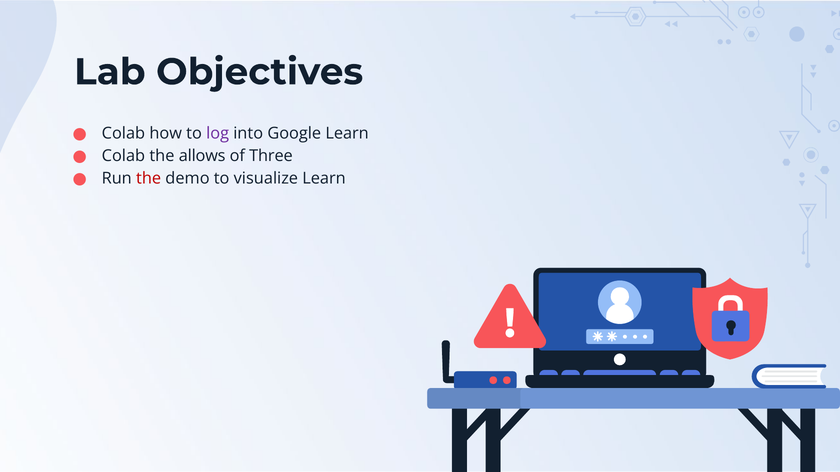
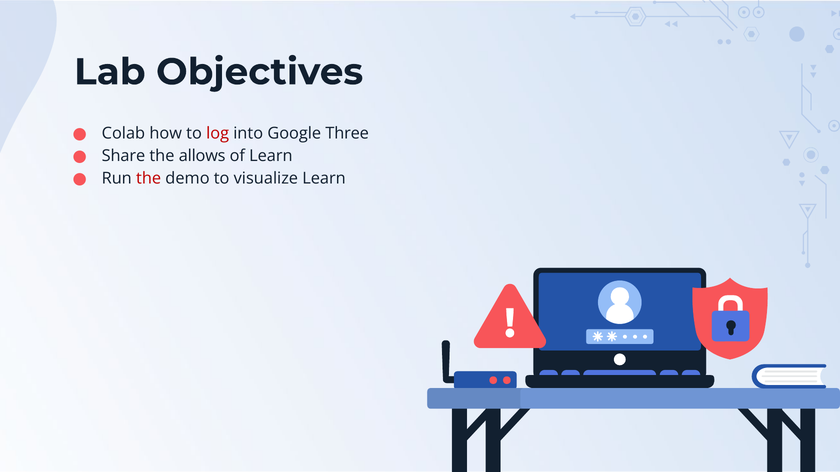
log colour: purple -> red (218, 134)
Google Learn: Learn -> Three (347, 134)
Colab: Colab -> Share (123, 156)
of Three: Three -> Learn (271, 156)
